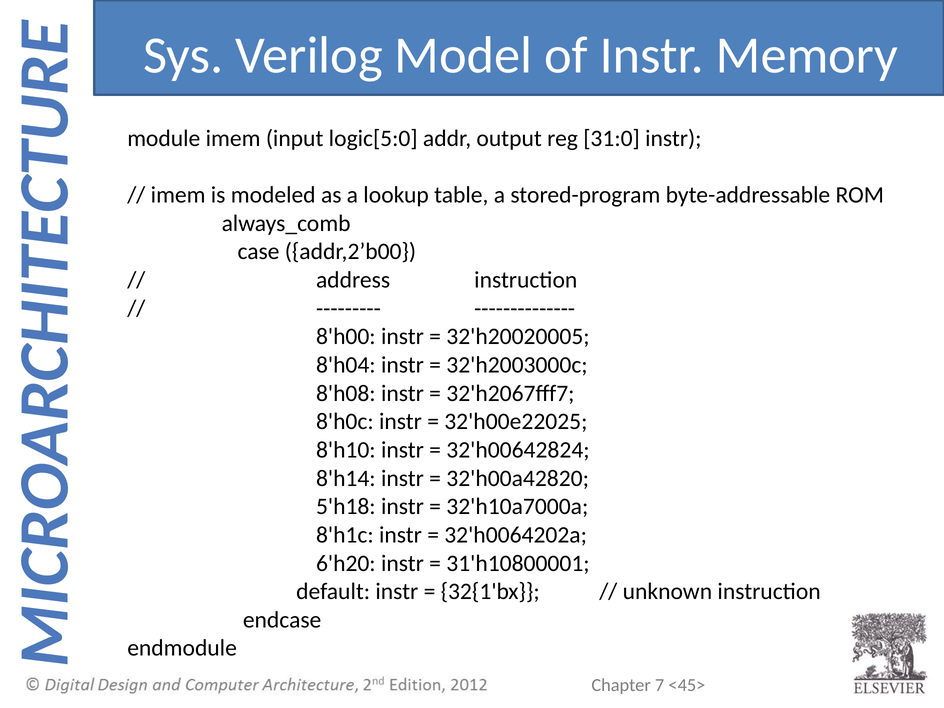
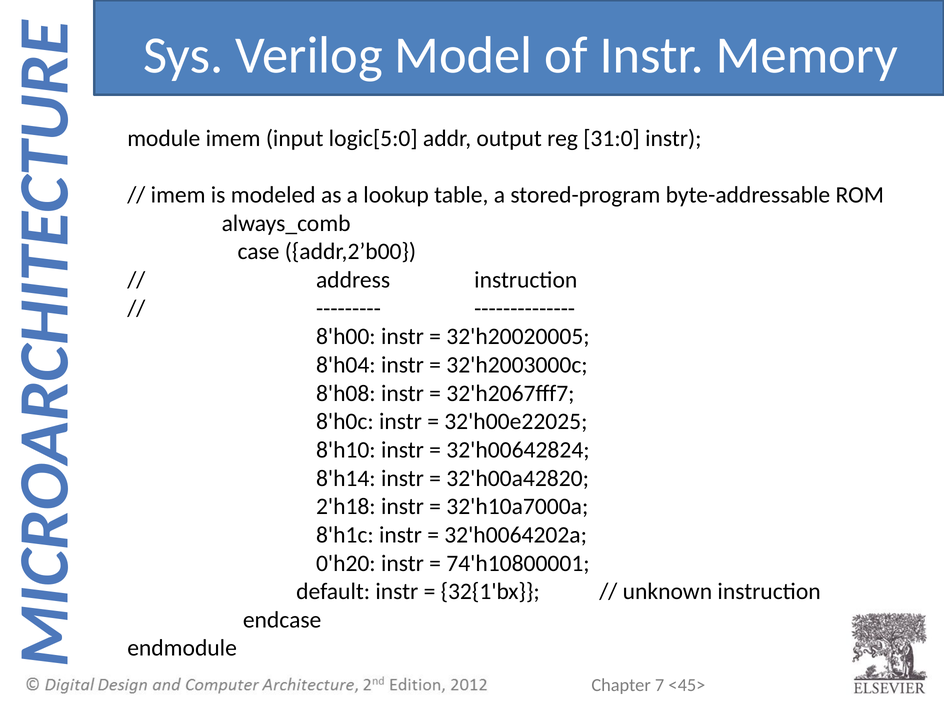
5'h18: 5'h18 -> 2'h18 (346, 507)
6'h20: 6'h20 -> 0'h20 (346, 563)
31'h10800001: 31'h10800001 -> 74'h10800001 (518, 563)
